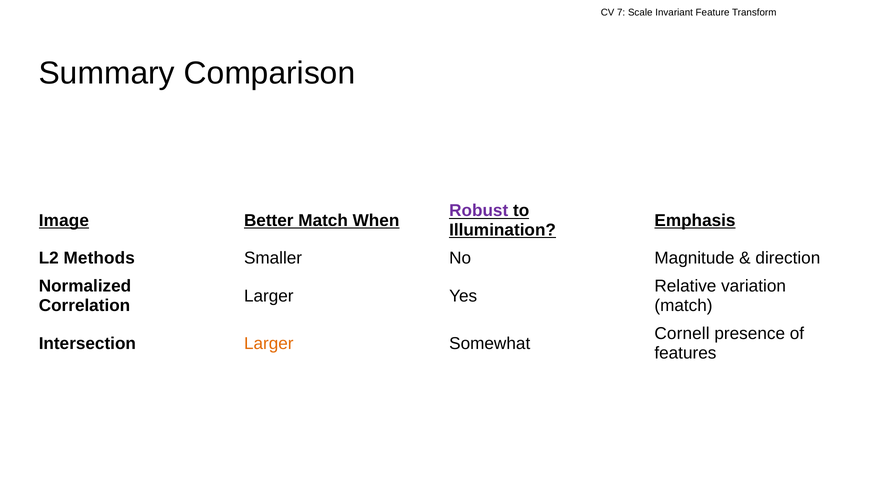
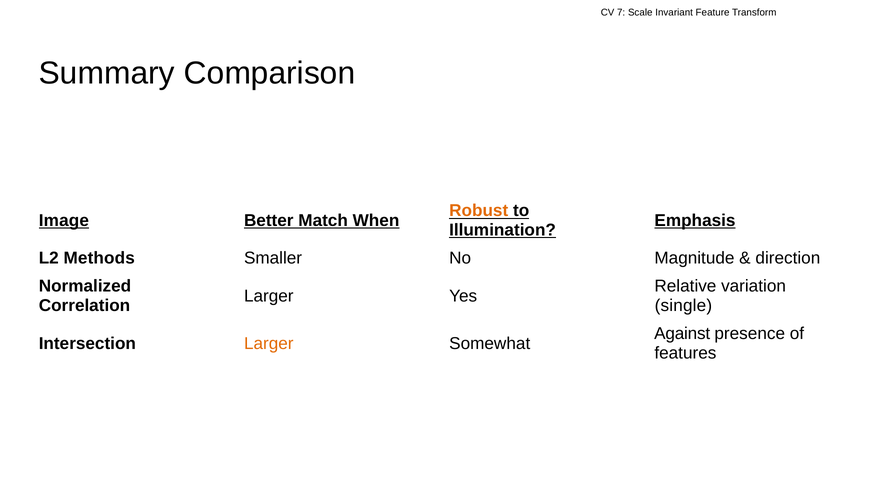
Robust colour: purple -> orange (479, 211)
match: match -> single (683, 305)
Cornell: Cornell -> Against (682, 333)
